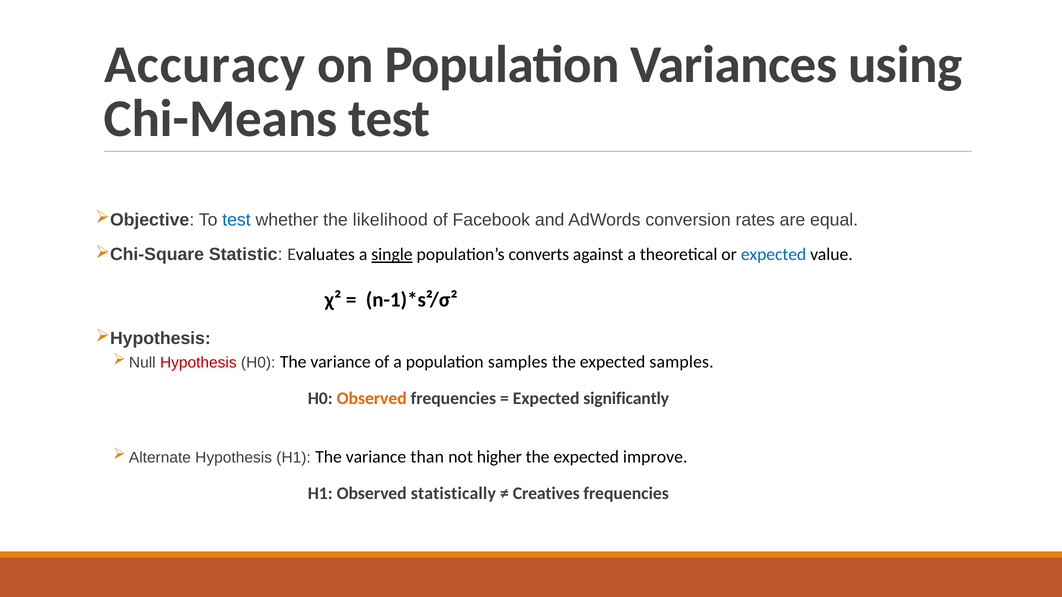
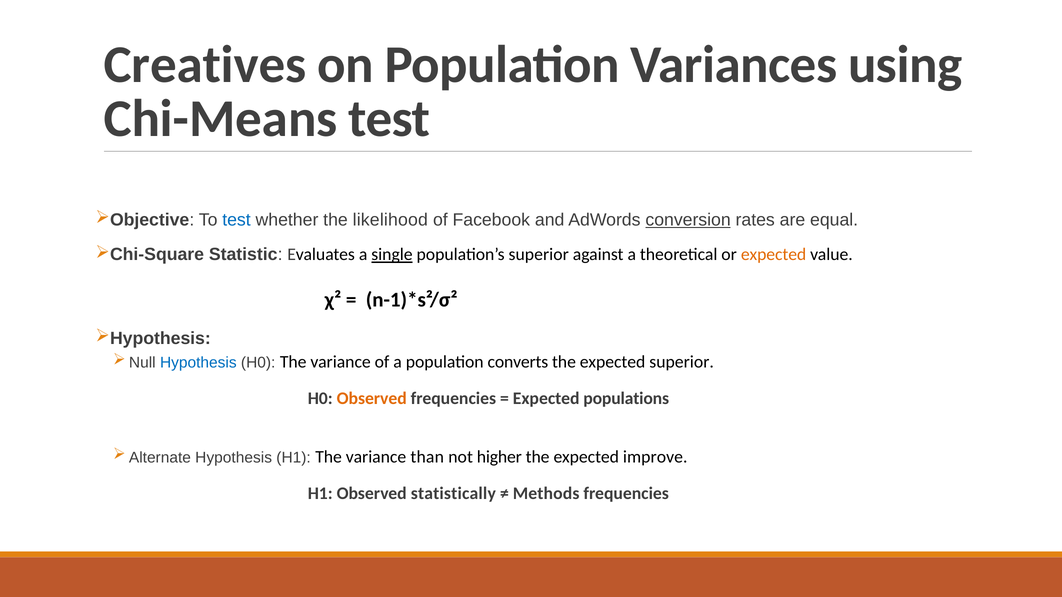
Accuracy: Accuracy -> Creatives (205, 65)
conversion underline: none -> present (688, 220)
population’s converts: converts -> superior (539, 255)
expected colour: blue -> orange (774, 255)
Hypothesis colour: red -> blue (198, 363)
population samples: samples -> converts (518, 362)
expected samples: samples -> superior (682, 362)
significantly: significantly -> populations (626, 399)
Creatives: Creatives -> Methods (546, 494)
